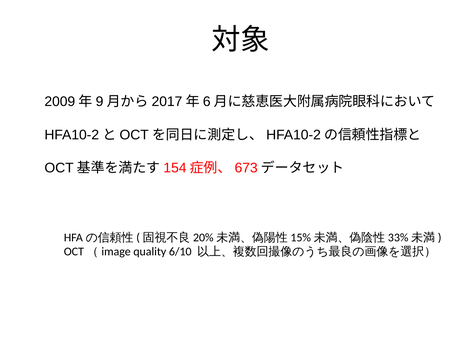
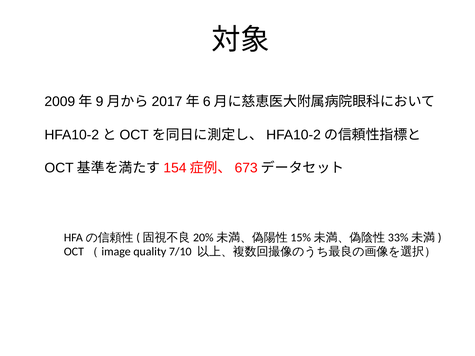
6/10: 6/10 -> 7/10 (180, 252)
